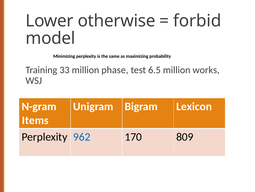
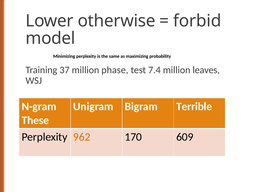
33: 33 -> 37 (65, 70)
6.5: 6.5 -> 7.4 (154, 70)
works: works -> leaves (206, 70)
Lexicon: Lexicon -> Terrible (194, 106)
Items: Items -> These (35, 120)
962 colour: blue -> orange (82, 136)
809: 809 -> 609 (185, 136)
